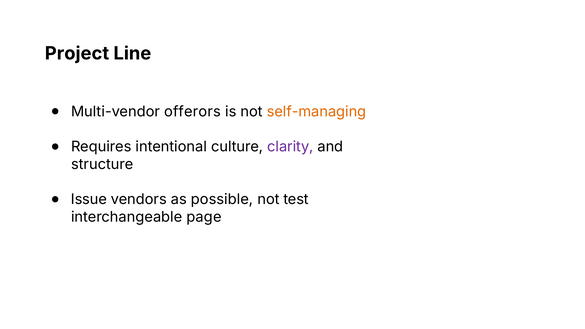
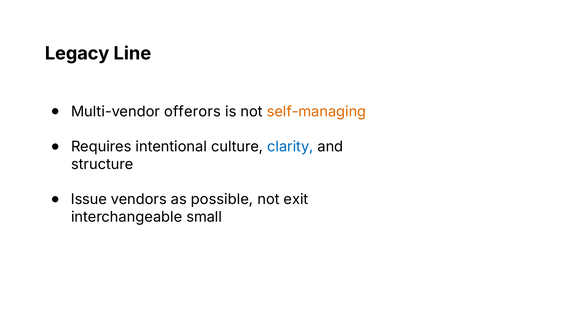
Project: Project -> Legacy (77, 53)
clarity colour: purple -> blue (290, 147)
test: test -> exit (296, 199)
page: page -> small (204, 217)
